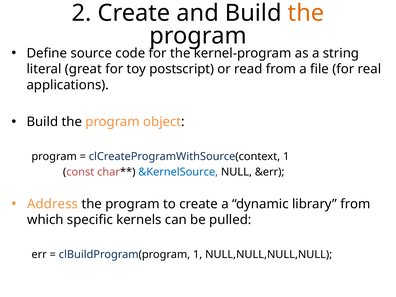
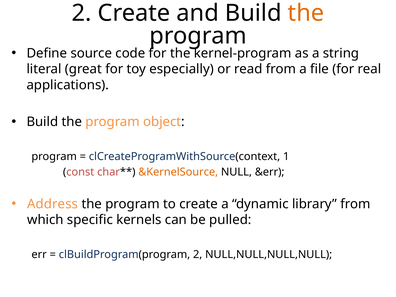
postscript: postscript -> especially (182, 69)
&KernelSource colour: blue -> orange (178, 172)
clBuildProgram(program 1: 1 -> 2 (198, 254)
